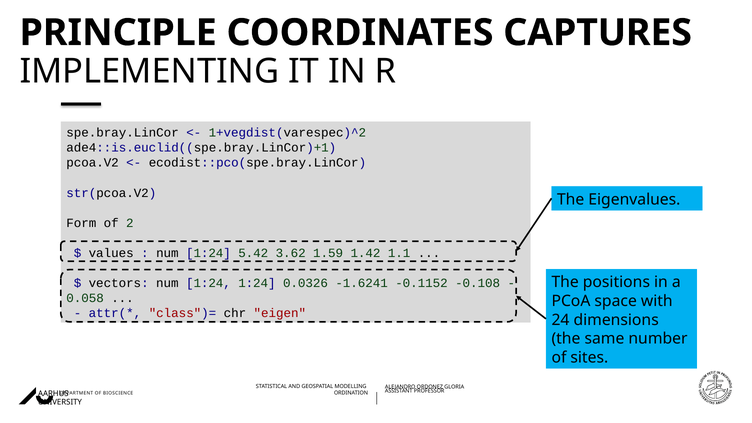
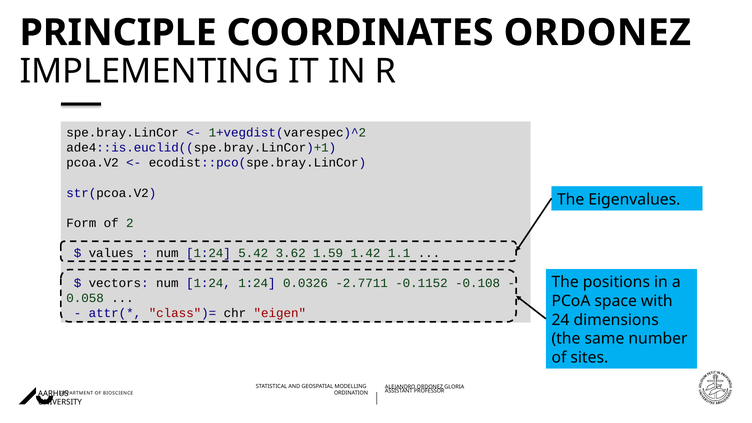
COORDINATES CAPTURES: CAPTURES -> ORDONEZ (597, 33)
-1.6241: -1.6241 -> -2.7711 (362, 283)
